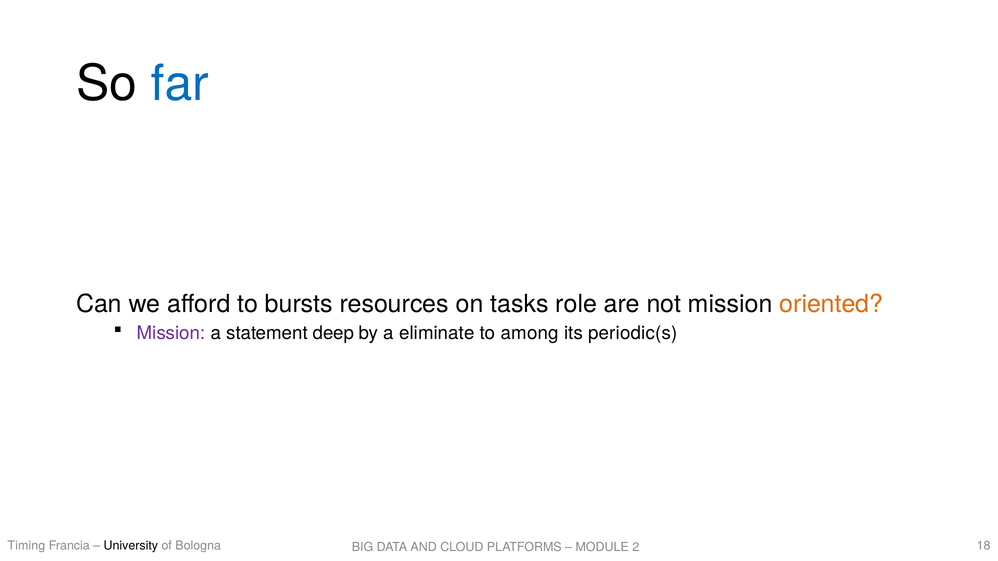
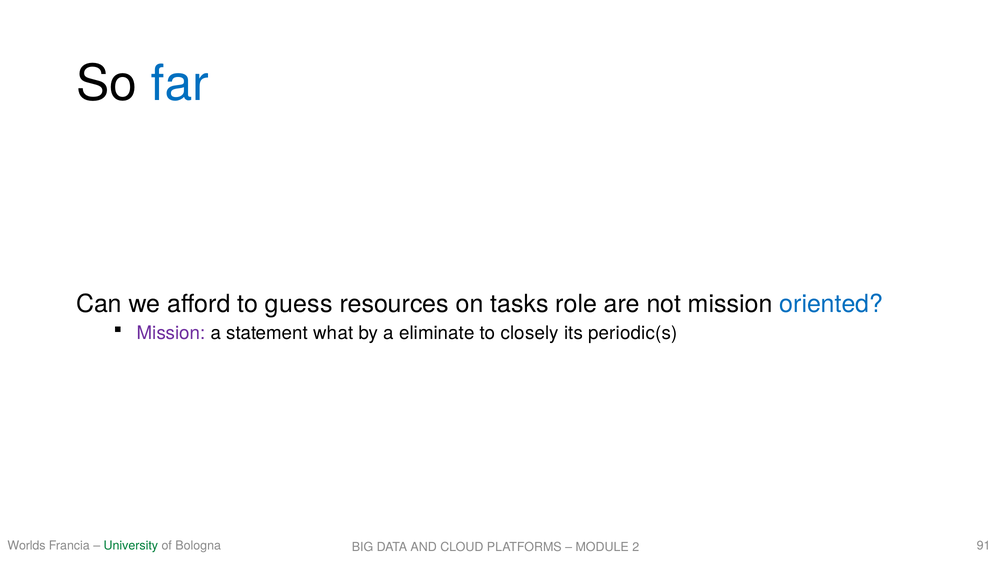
bursts: bursts -> guess (299, 304)
oriented colour: orange -> blue (831, 304)
deep: deep -> what (333, 333)
among: among -> closely (530, 333)
Timing: Timing -> Worlds (26, 546)
University colour: black -> green (131, 546)
18: 18 -> 91 (984, 546)
